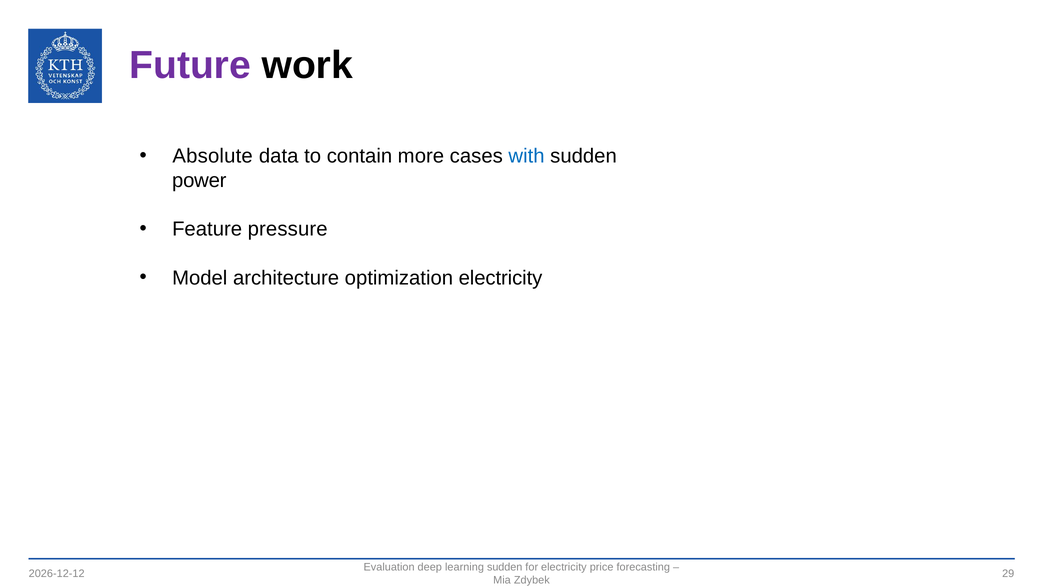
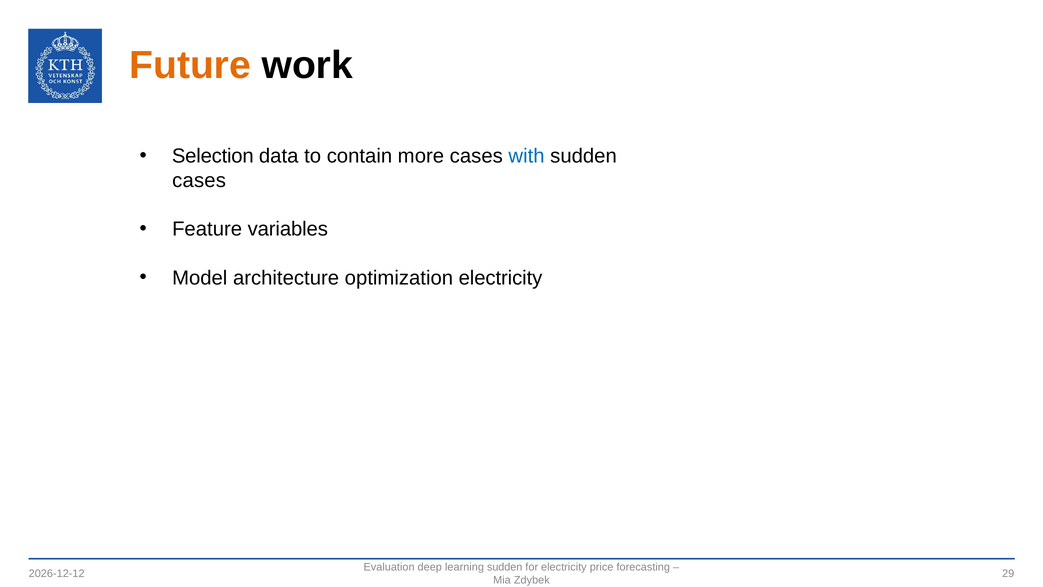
Future colour: purple -> orange (190, 65)
Absolute: Absolute -> Selection (213, 156)
power: power -> cases (199, 180)
pressure: pressure -> variables (288, 229)
